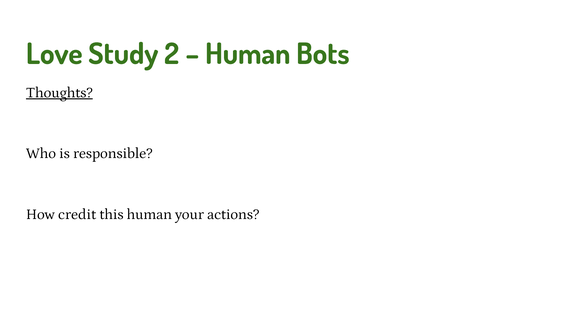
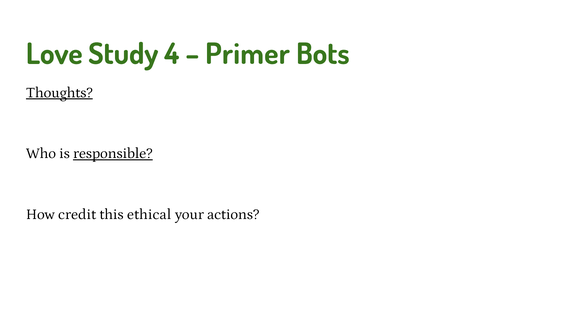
2: 2 -> 4 (172, 54)
Human: Human -> Primer (248, 54)
responsible underline: none -> present (113, 153)
this human: human -> ethical (149, 214)
